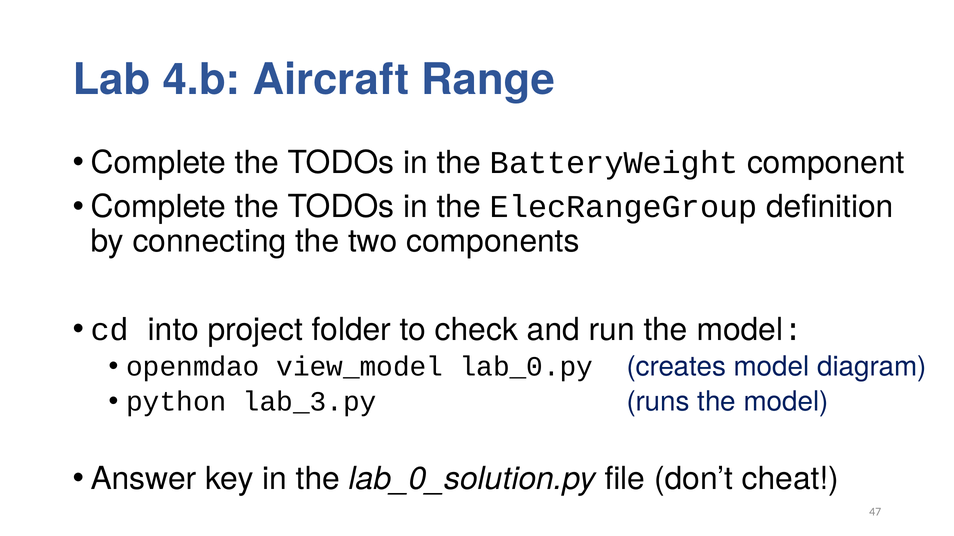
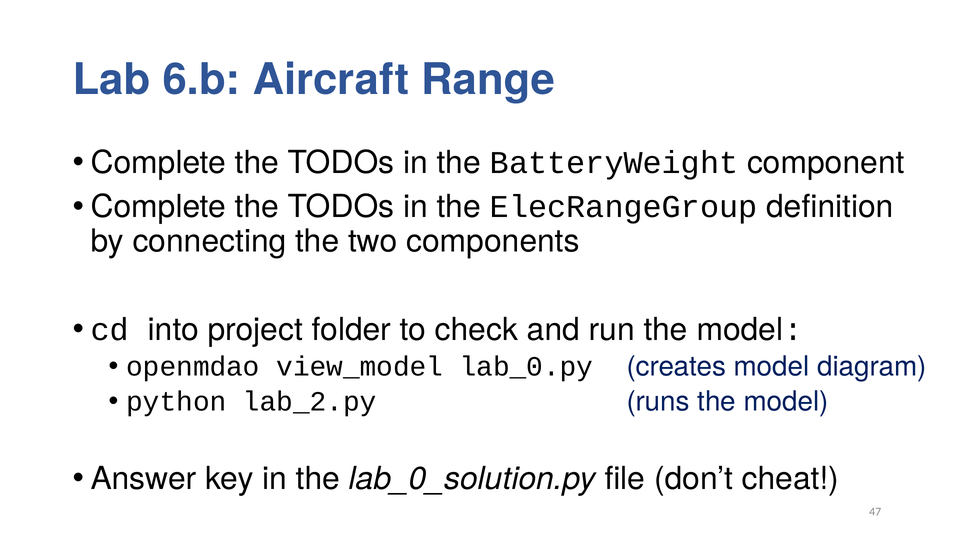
4.b: 4.b -> 6.b (201, 80)
lab_3.py: lab_3.py -> lab_2.py (310, 402)
